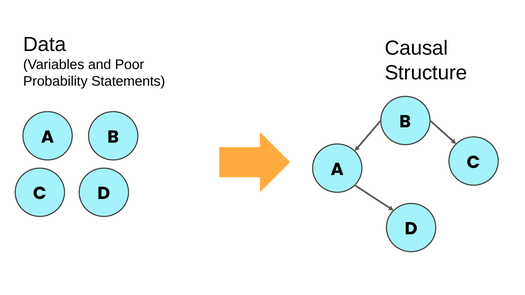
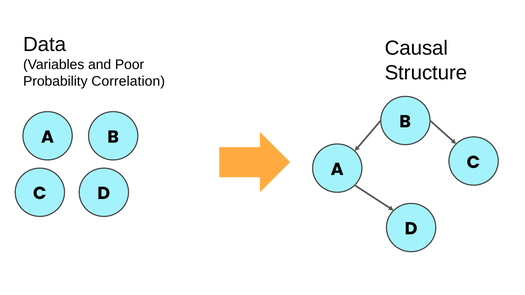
Statements: Statements -> Correlation (128, 81)
